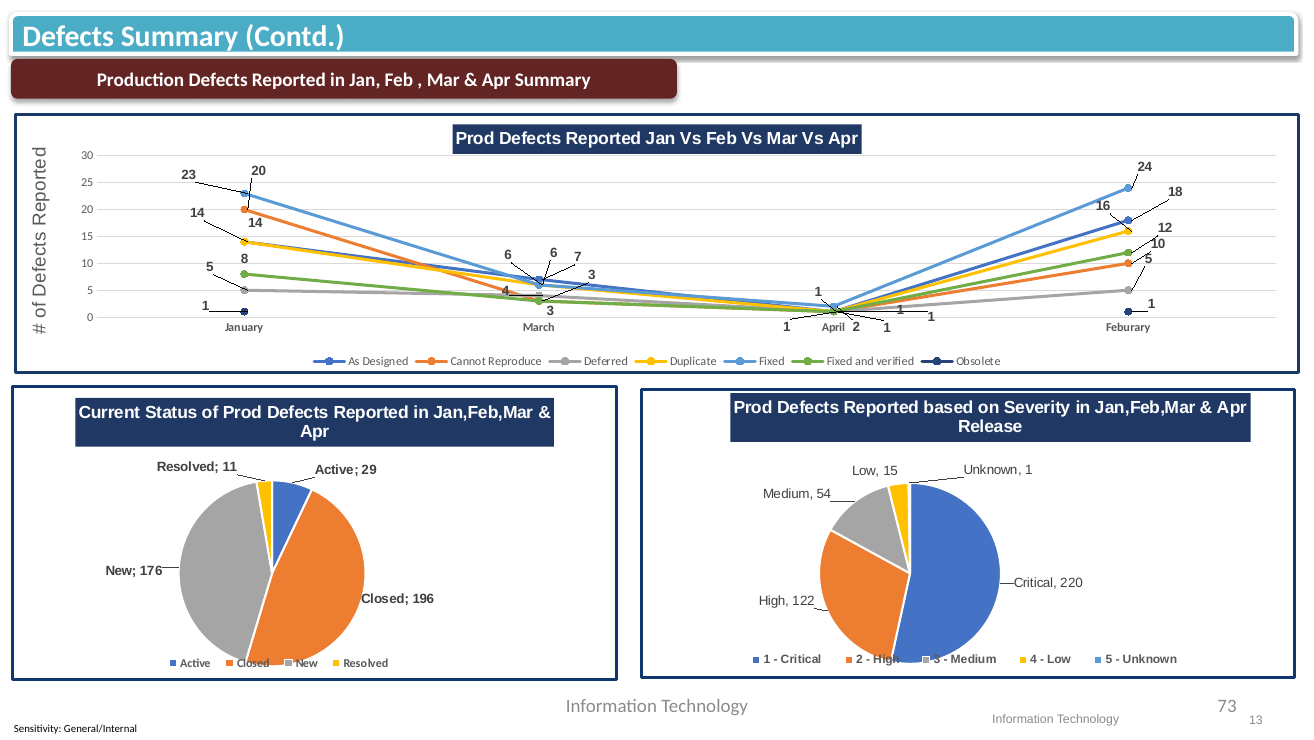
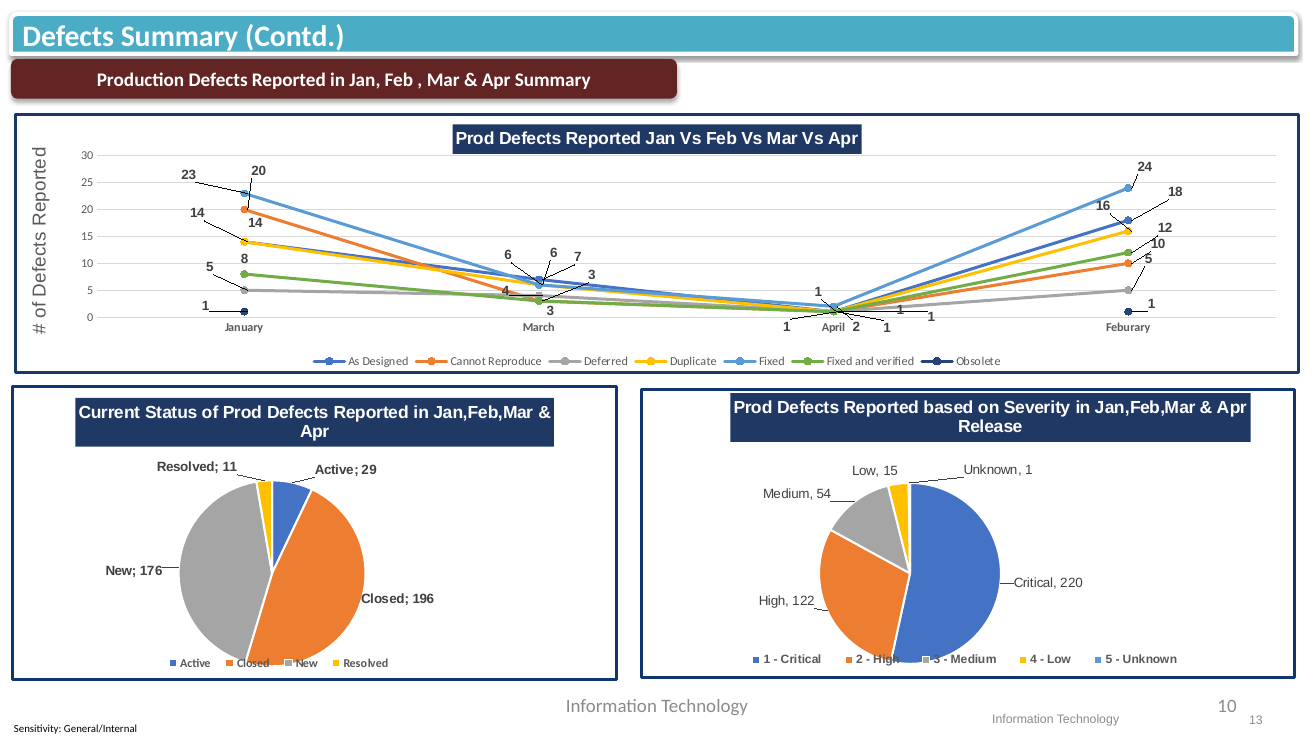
Technology 73: 73 -> 10 (1227, 707)
